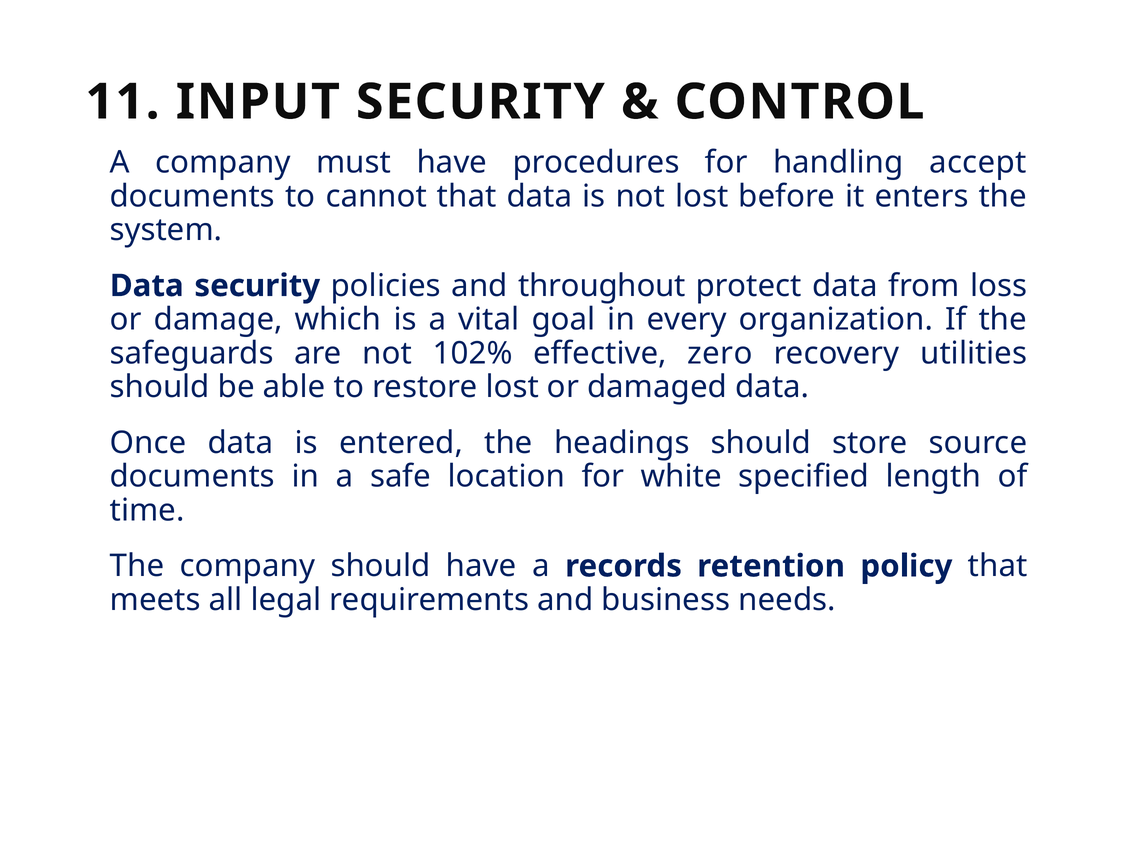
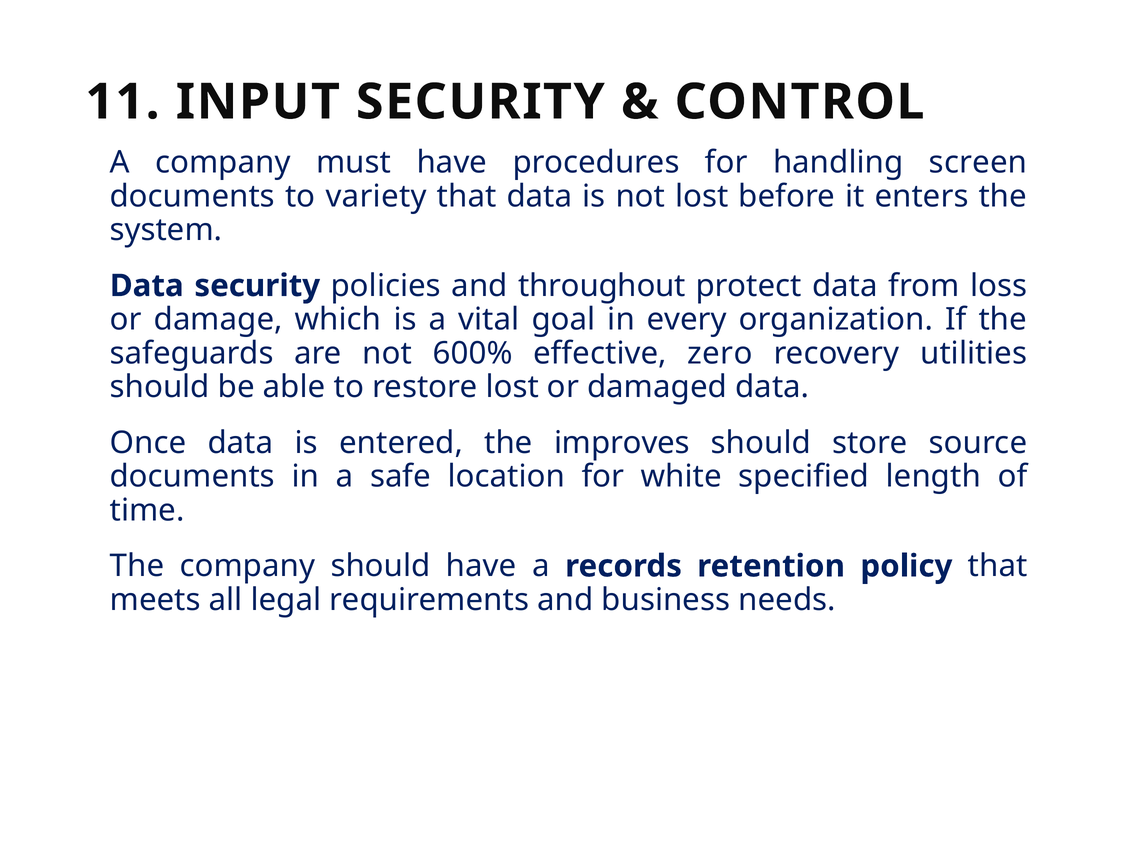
accept: accept -> screen (978, 163)
cannot: cannot -> variety (376, 196)
102%: 102% -> 600% (473, 354)
headings: headings -> improves (622, 443)
